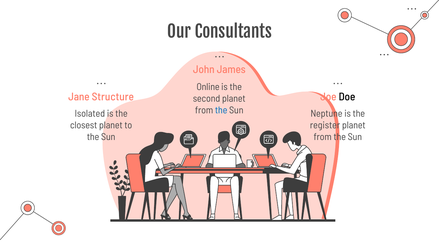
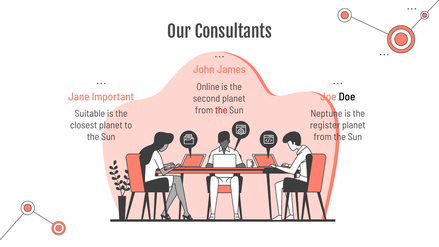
Structure: Structure -> Important (113, 97)
the colour: blue -> red (221, 110)
Isolated: Isolated -> Suitable (90, 114)
